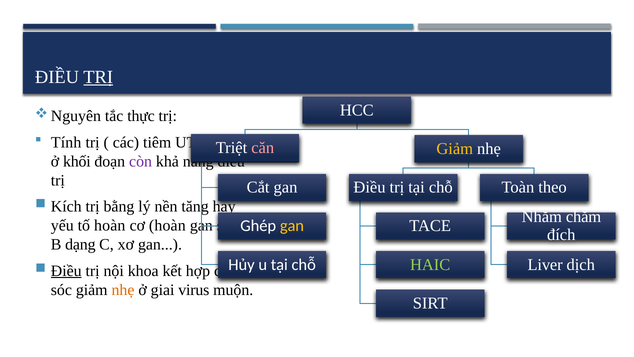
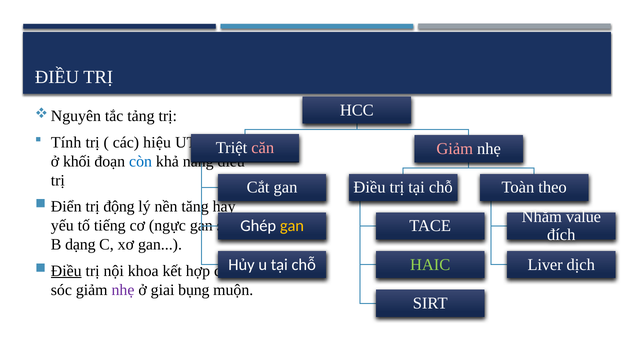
TRỊ underline: present -> none (98, 77)
thực: thực -> tảng (141, 116)
tiêm: tiêm -> hiệu (157, 142)
Giảm colour: yellow -> pink (455, 149)
còn colour: purple -> blue (141, 161)
Kích: Kích -> Điển (66, 206)
bằng: bằng -> động (119, 206)
Nhắm chăm: chăm -> value (584, 217)
tố hoàn: hoàn -> tiếng (110, 225)
cơ hoàn: hoàn -> ngực (167, 225)
nhẹ colour: orange -> purple (123, 290)
virus: virus -> bụng (194, 290)
